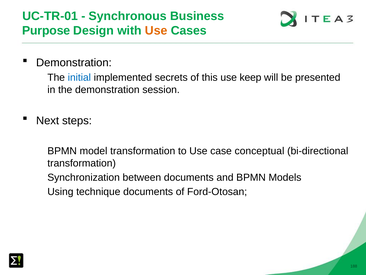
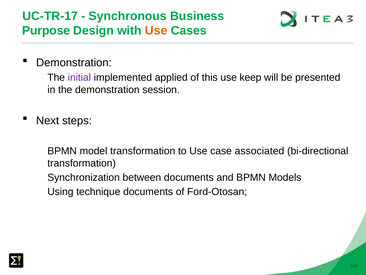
UC-TR-01: UC-TR-01 -> UC-TR-17 (50, 16)
initial colour: blue -> purple (79, 77)
secrets: secrets -> applied (171, 77)
conceptual: conceptual -> associated (259, 151)
